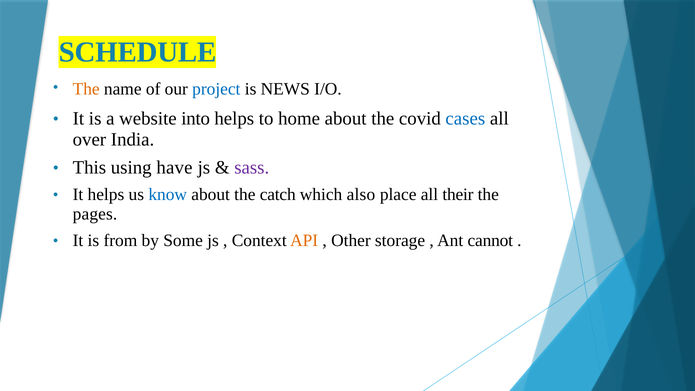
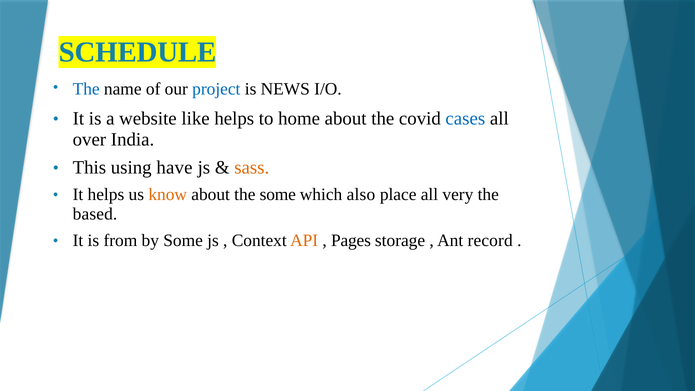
The colour: orange -> blue (86, 89)
into: into -> like (196, 118)
sass colour: purple -> orange (252, 167)
know colour: blue -> orange (168, 195)
the catch: catch -> some (278, 195)
their: their -> very (458, 195)
pages: pages -> based (95, 214)
Other: Other -> Pages (351, 240)
cannot: cannot -> record (490, 240)
